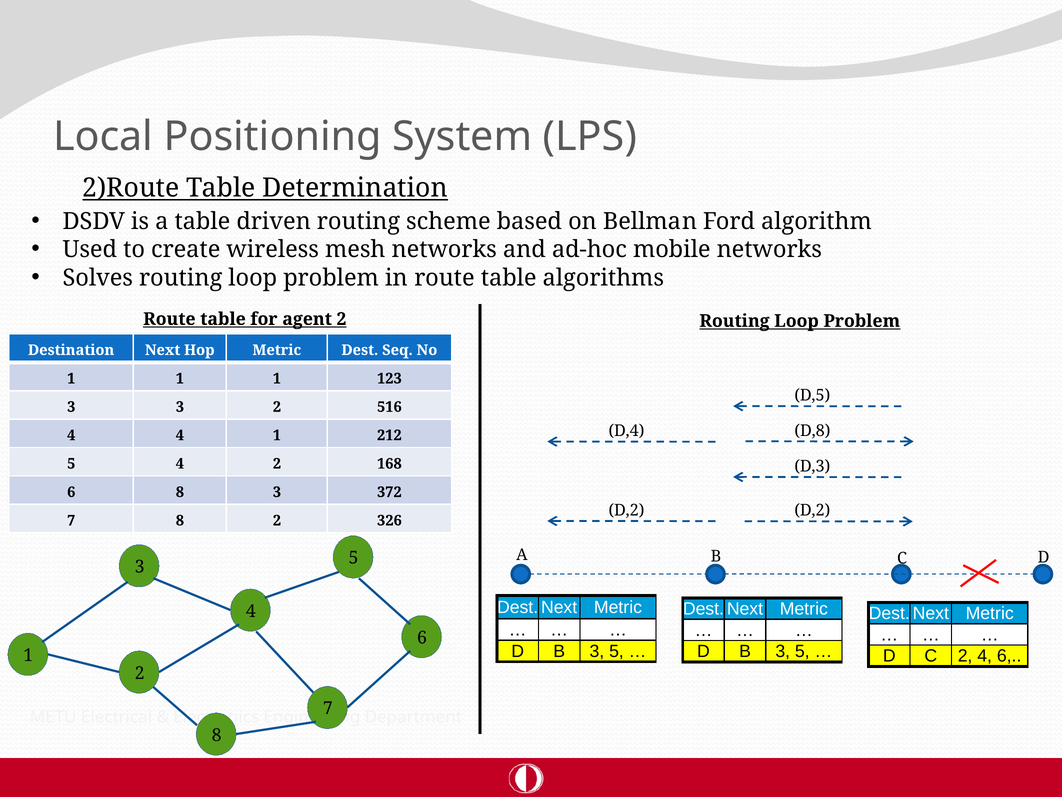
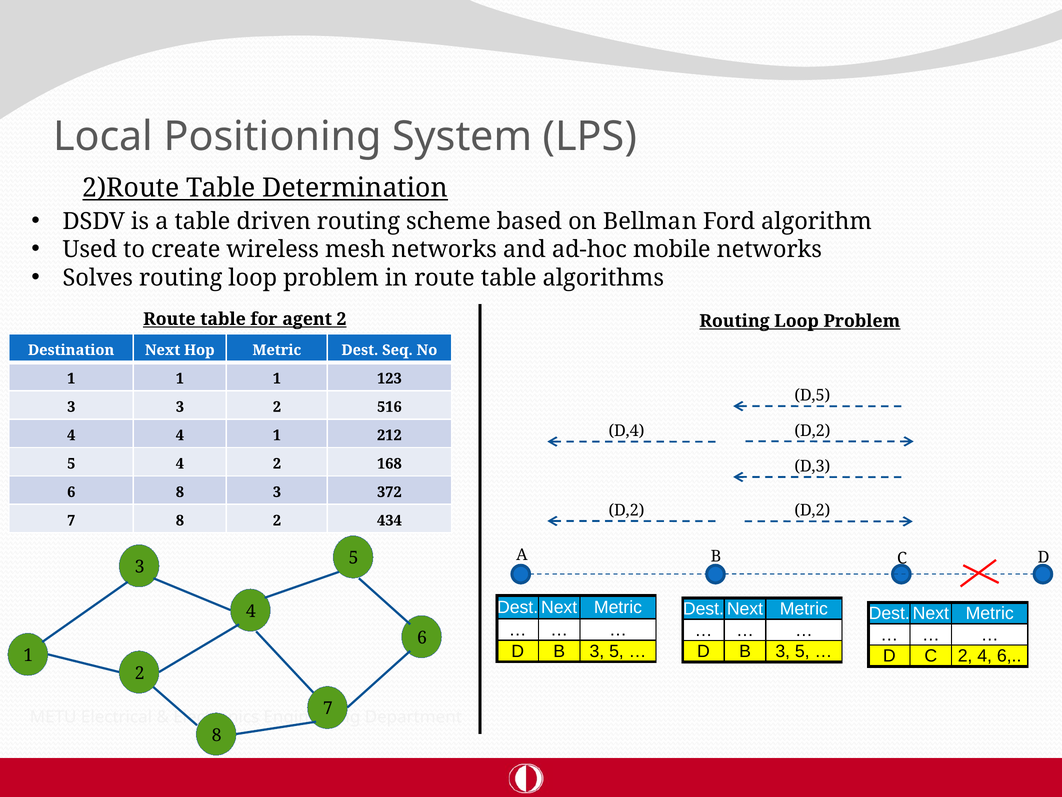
D,8: D,8 -> D,2 (812, 430)
326: 326 -> 434 (389, 520)
